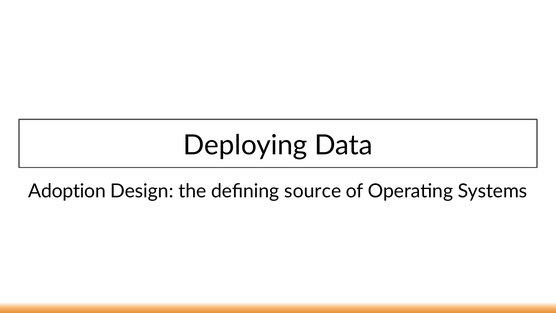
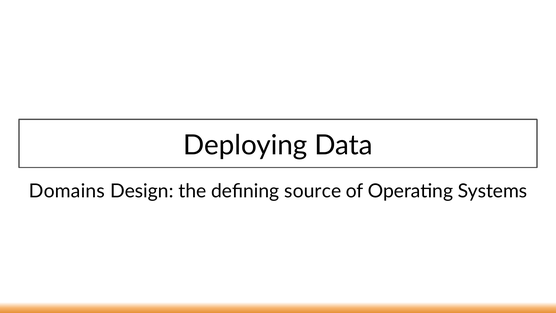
Adoption: Adoption -> Domains (67, 191)
